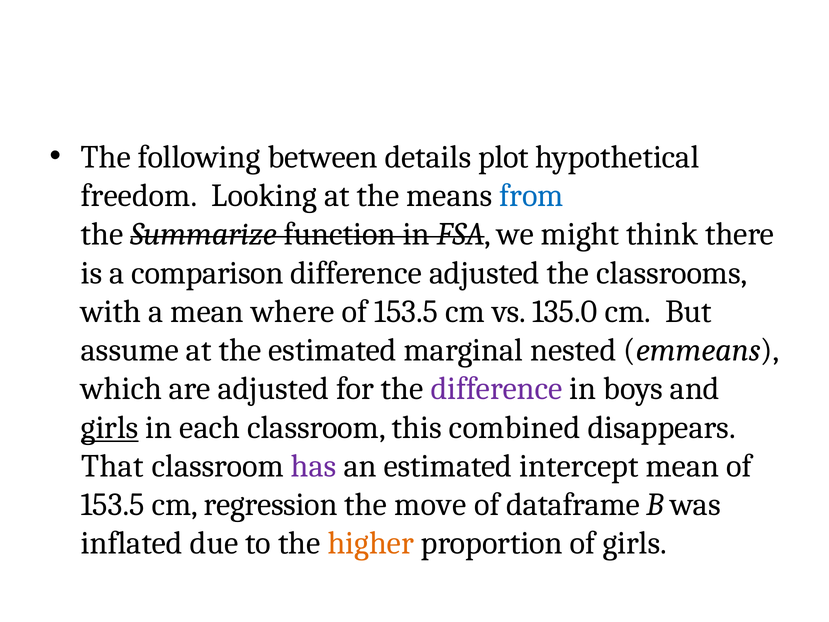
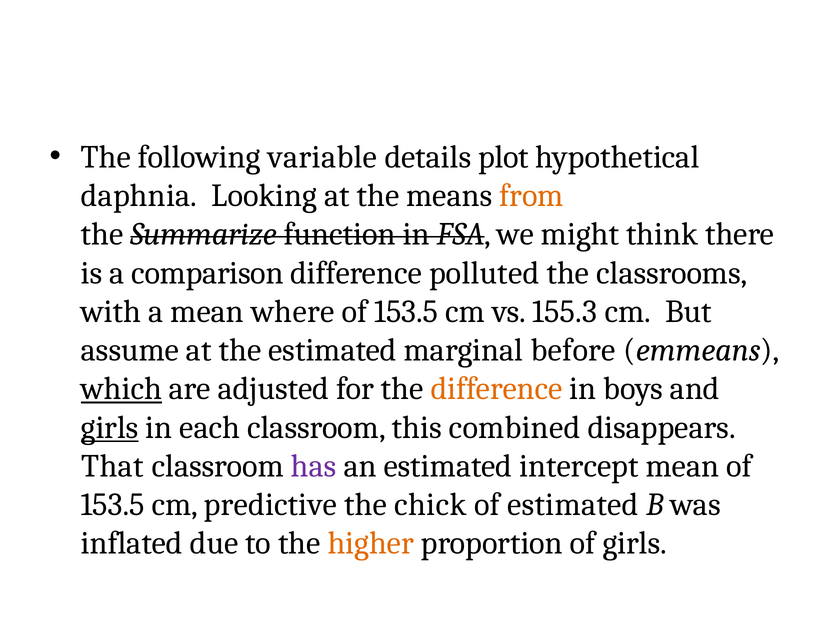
between: between -> variable (322, 157)
freedom: freedom -> daphnia (139, 196)
from colour: blue -> orange (532, 196)
difference adjusted: adjusted -> polluted (484, 273)
135.0: 135.0 -> 155.3 (565, 311)
nested: nested -> before (573, 350)
which underline: none -> present (121, 389)
difference colour: purple -> orange (496, 389)
regression: regression -> predictive (271, 504)
move: move -> chick (430, 504)
of dataframe: dataframe -> estimated (573, 504)
